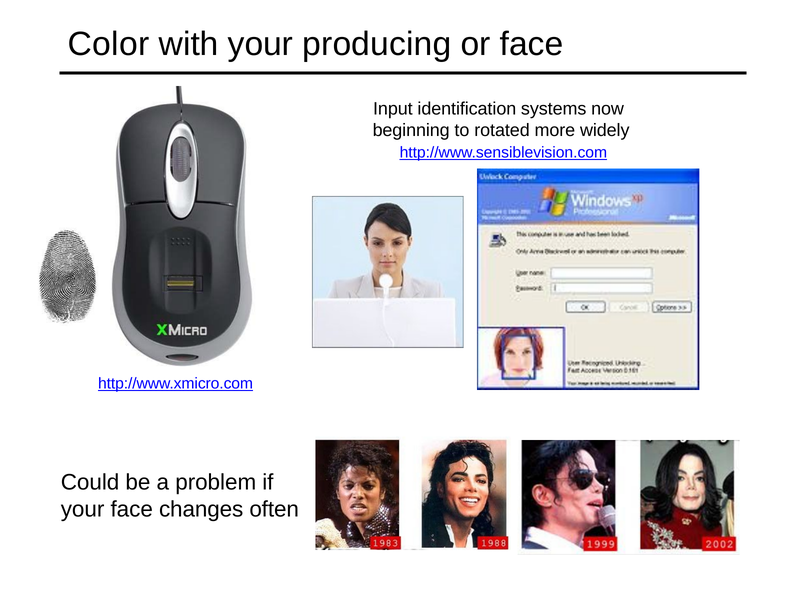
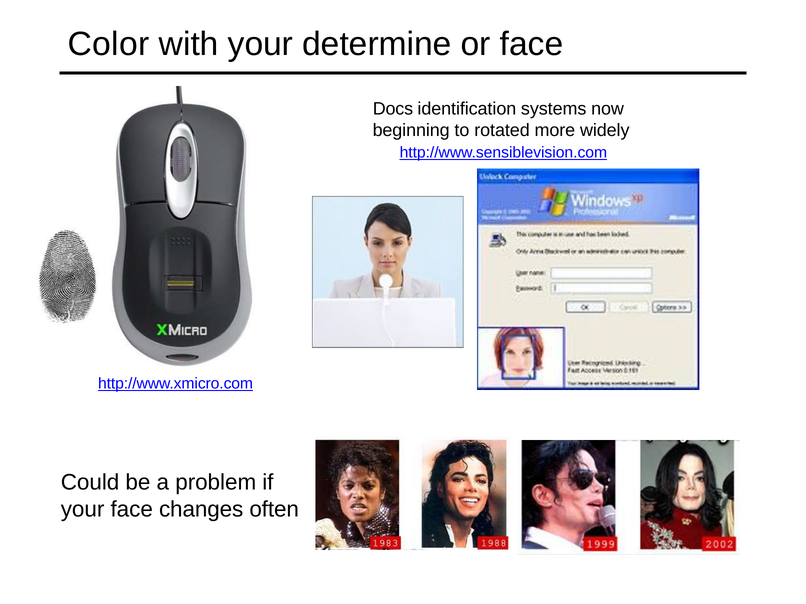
producing: producing -> determine (377, 44)
Input: Input -> Docs (393, 109)
